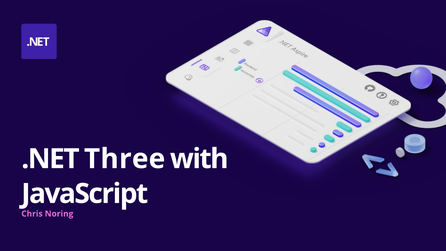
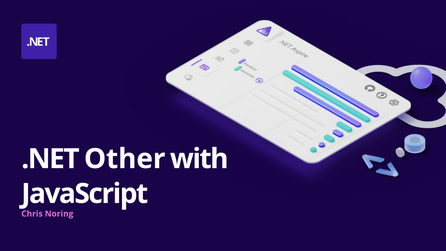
Three: Three -> Other (125, 159)
